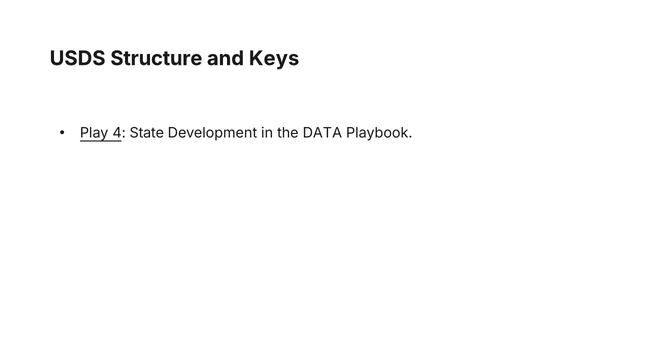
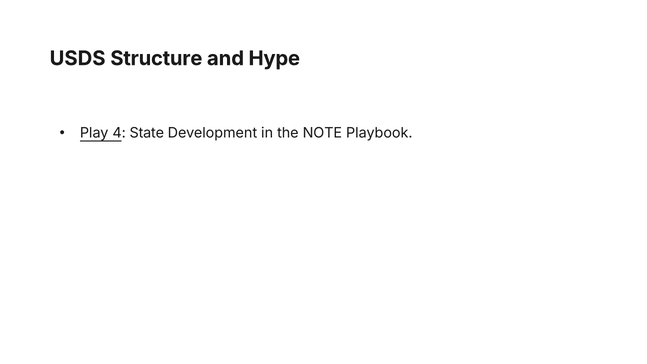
Keys: Keys -> Hype (274, 58)
DATA: DATA -> NOTE (322, 133)
